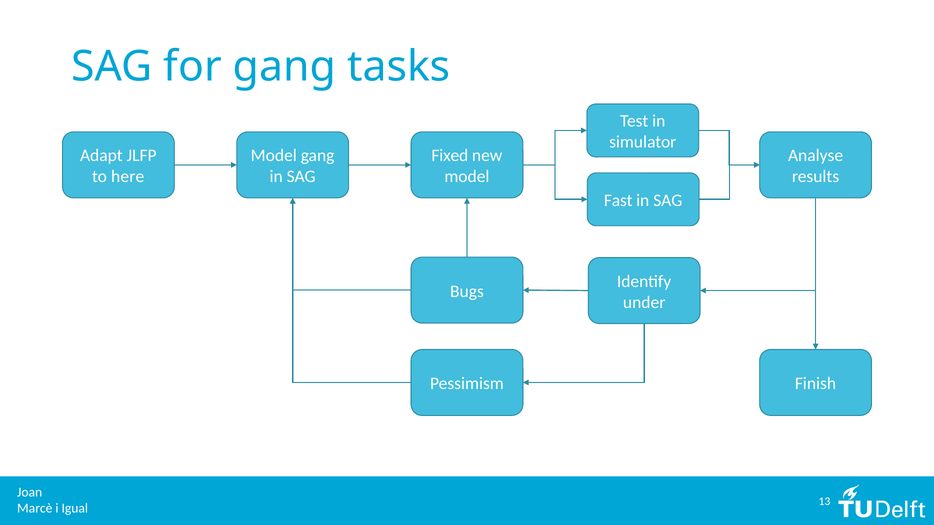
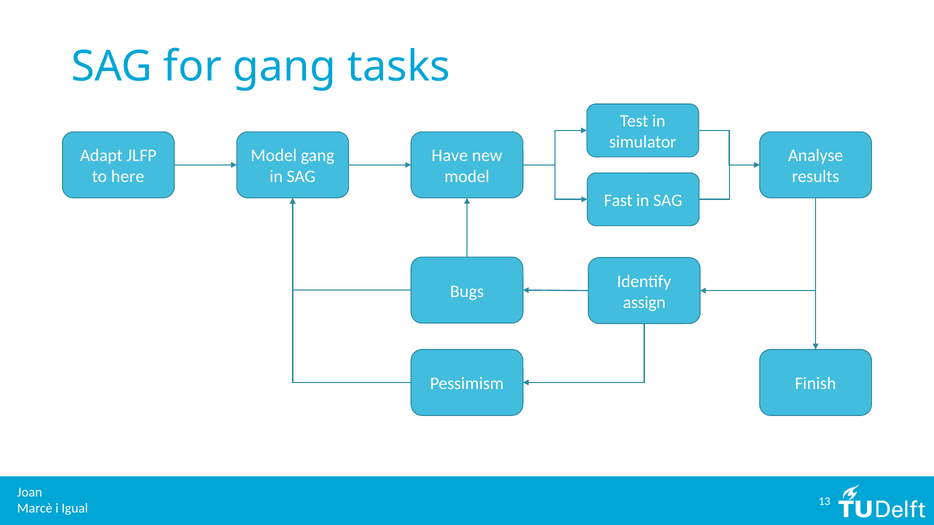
Fixed: Fixed -> Have (450, 156)
under: under -> assign (644, 302)
